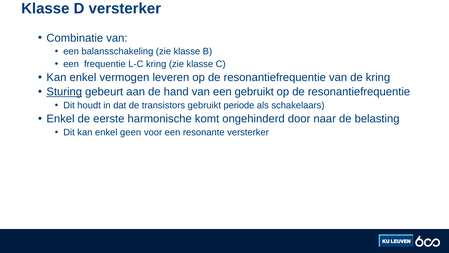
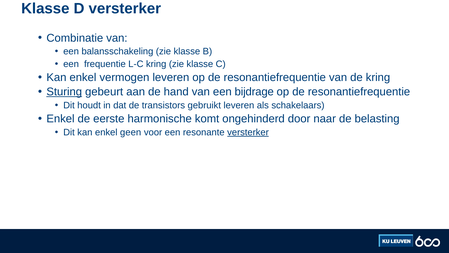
een gebruikt: gebruikt -> bijdrage (254, 92)
gebruikt periode: periode -> leveren (239, 105)
versterker underline: none -> present (248, 132)
